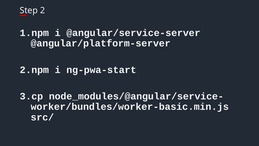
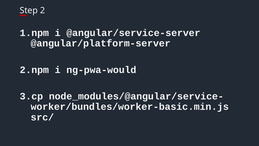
ng-pwa-start: ng-pwa-start -> ng-pwa-would (101, 70)
